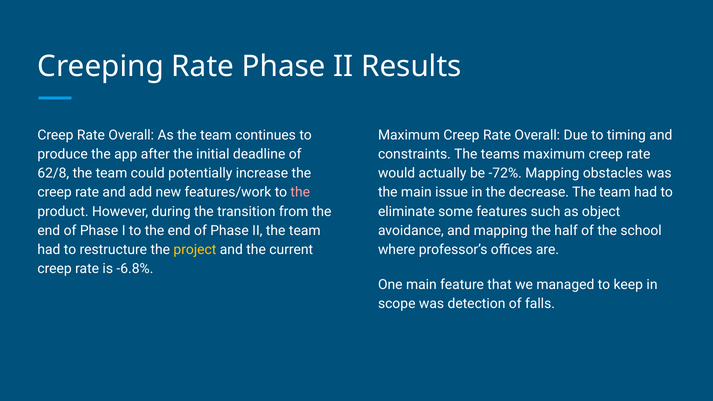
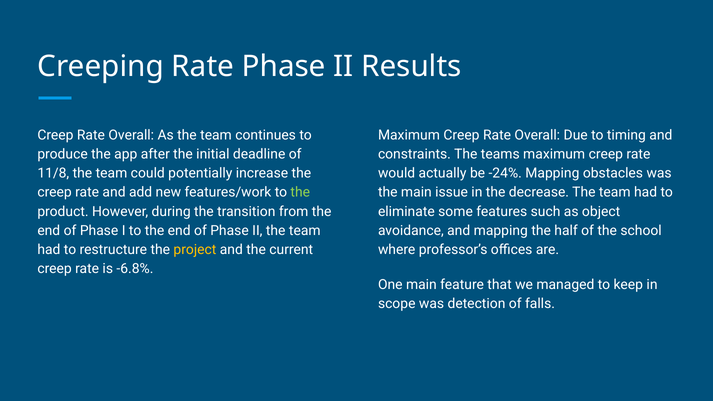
62/8: 62/8 -> 11/8 (53, 173)
-72%: -72% -> -24% (505, 173)
the colour: pink -> light green (300, 192)
